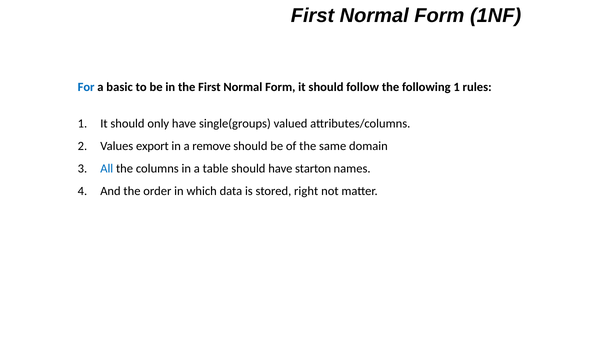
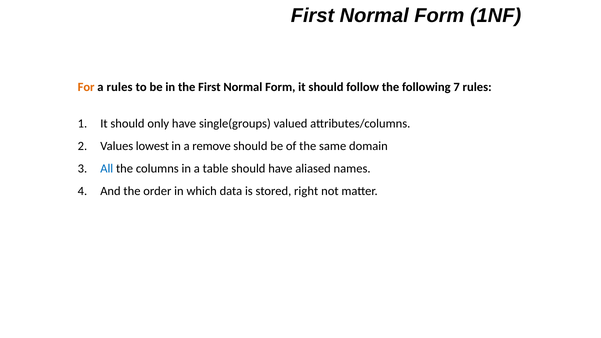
For colour: blue -> orange (86, 87)
a basic: basic -> rules (120, 87)
following 1: 1 -> 7 (457, 87)
export: export -> lowest (152, 146)
starton: starton -> aliased (313, 169)
